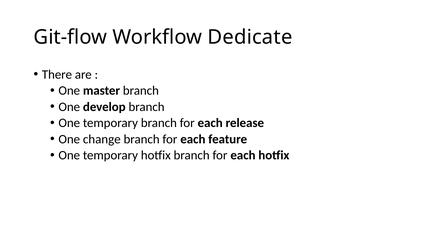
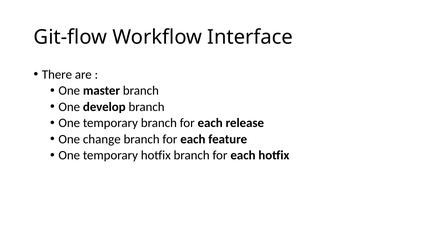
Dedicate: Dedicate -> Interface (250, 37)
